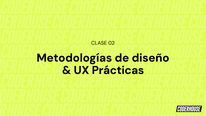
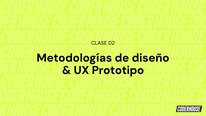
Prácticas: Prácticas -> Prototipo (118, 70)
